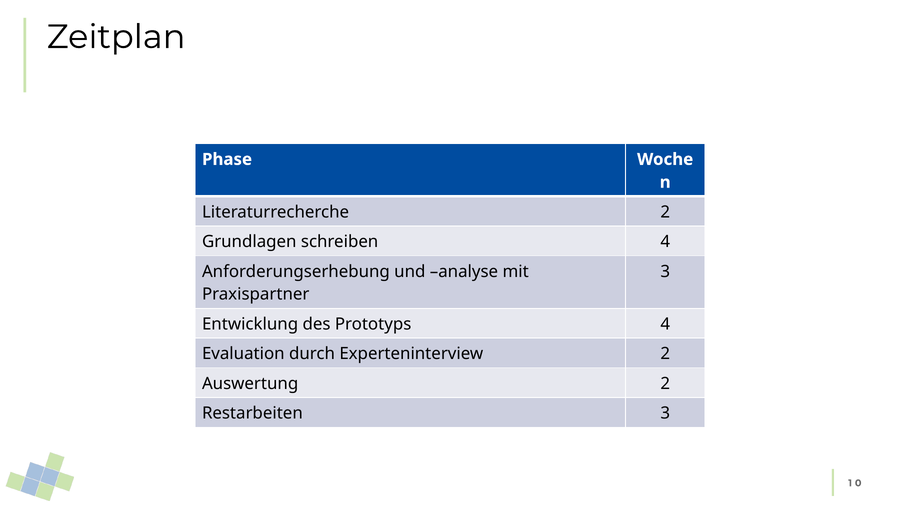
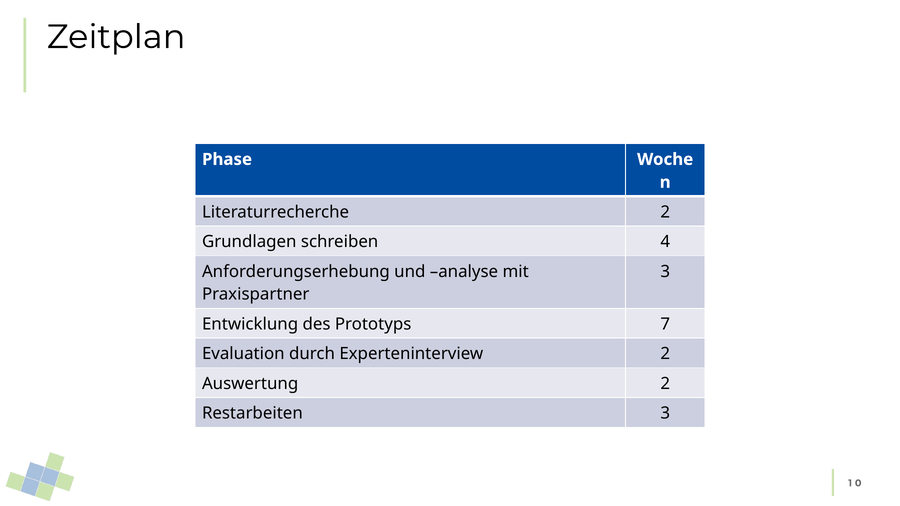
Prototyps 4: 4 -> 7 (665, 324)
